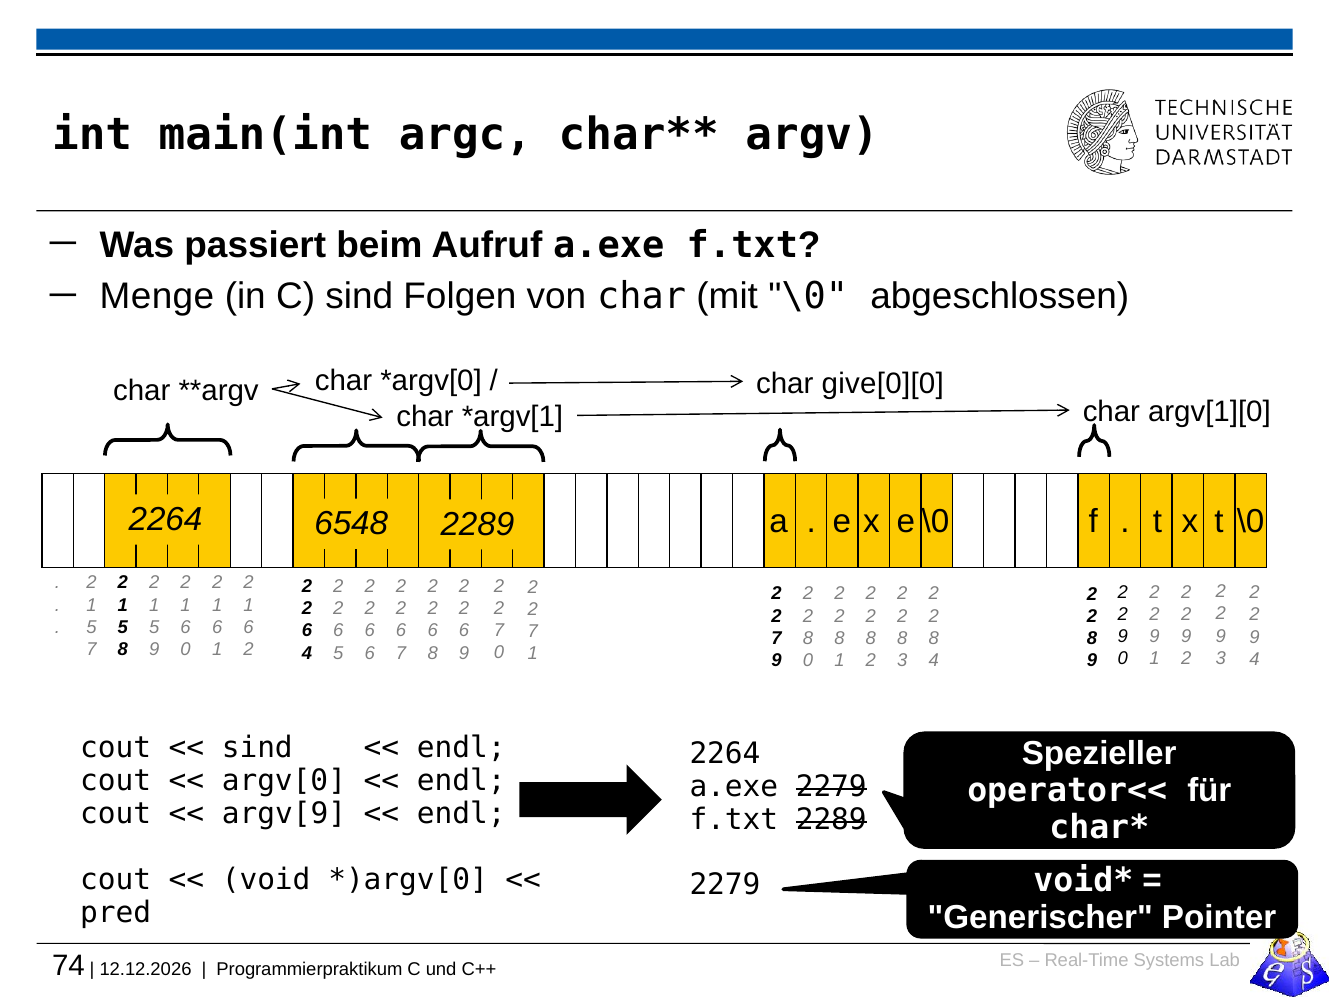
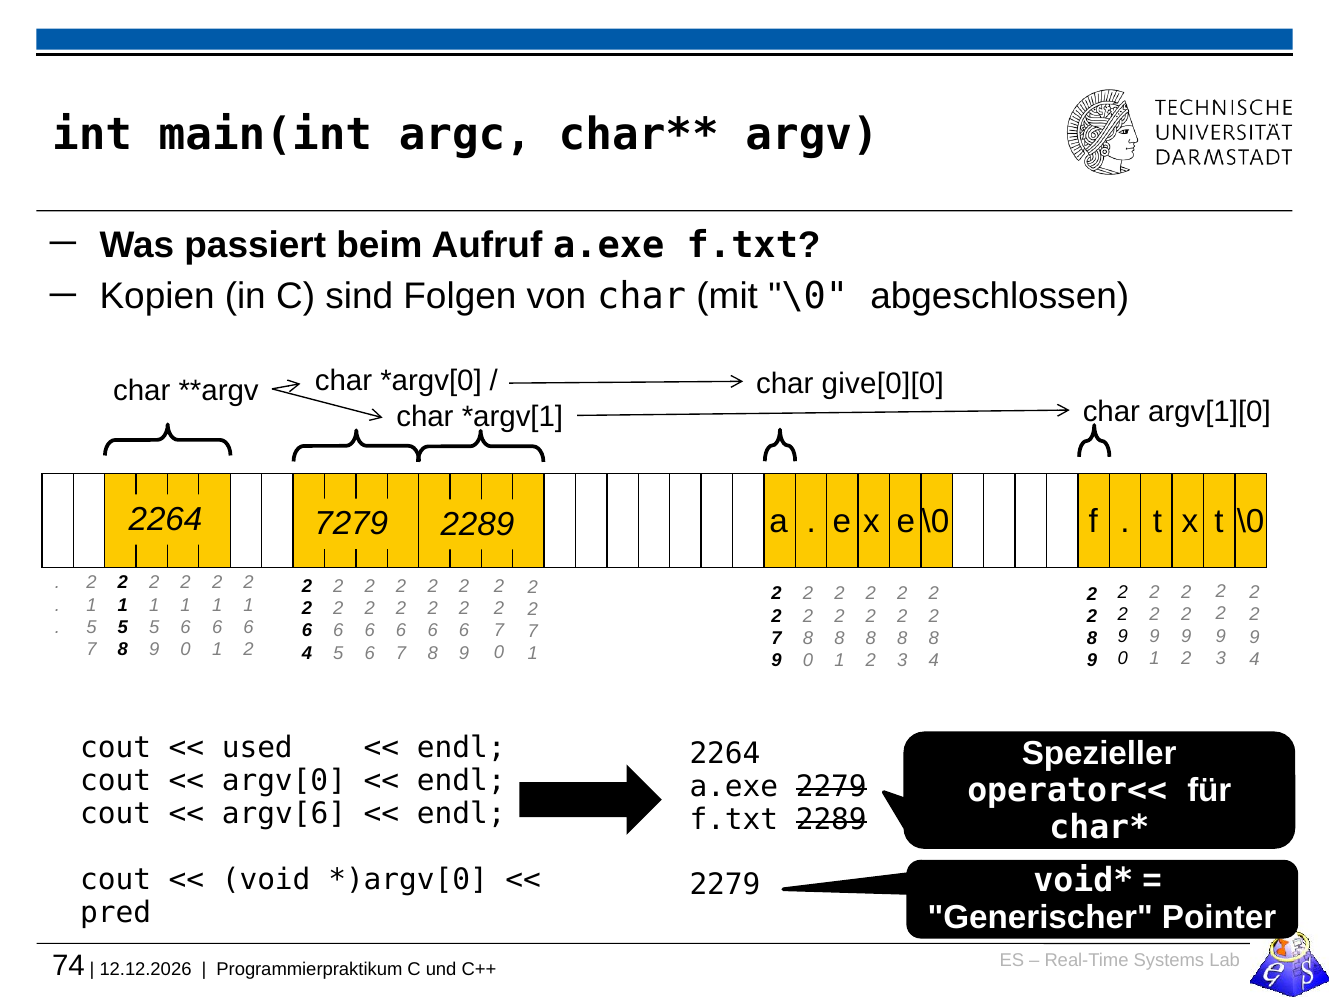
Menge: Menge -> Kopien (157, 296)
6548: 6548 -> 7279 (351, 524)
sind: sind -> used (257, 747)
argv[9: argv[9 -> argv[6 (284, 813)
